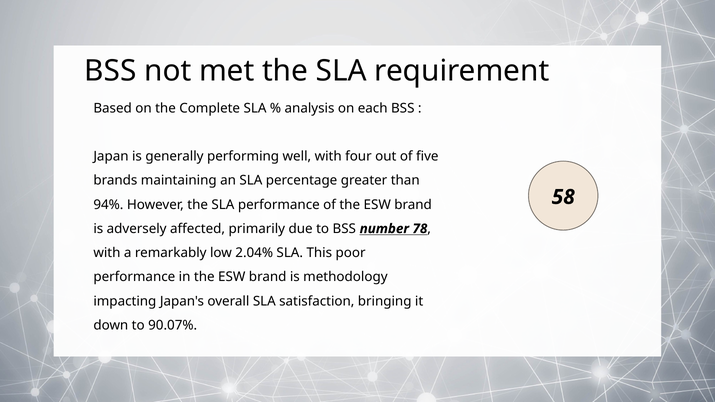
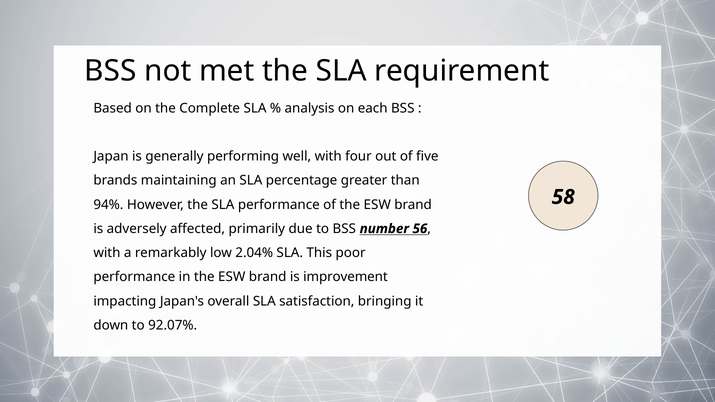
78: 78 -> 56 (420, 229)
methodology: methodology -> improvement (345, 277)
90.07%: 90.07% -> 92.07% (173, 325)
